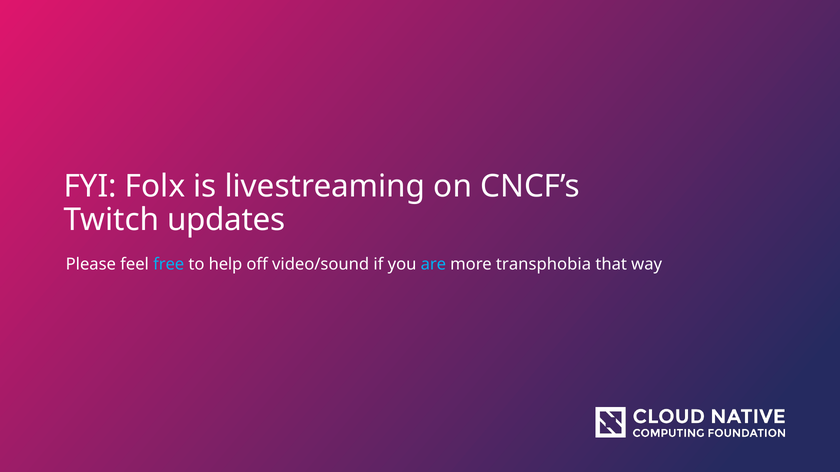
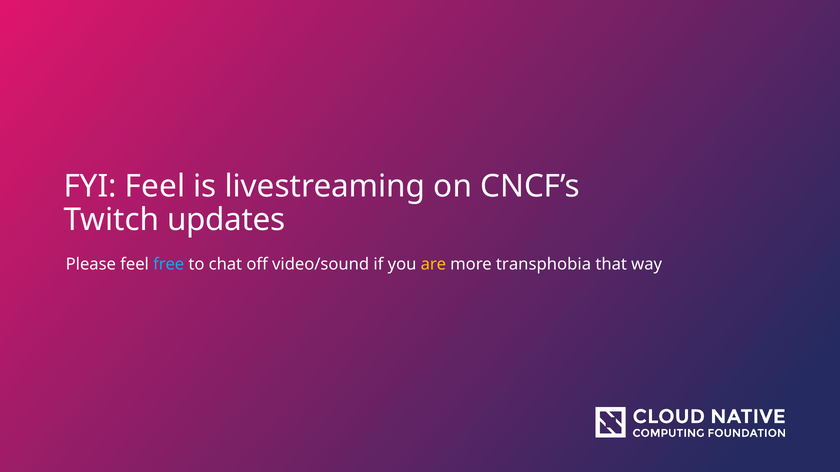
FYI Folx: Folx -> Feel (155, 186)
help: help -> chat (225, 264)
are colour: light blue -> yellow (433, 264)
